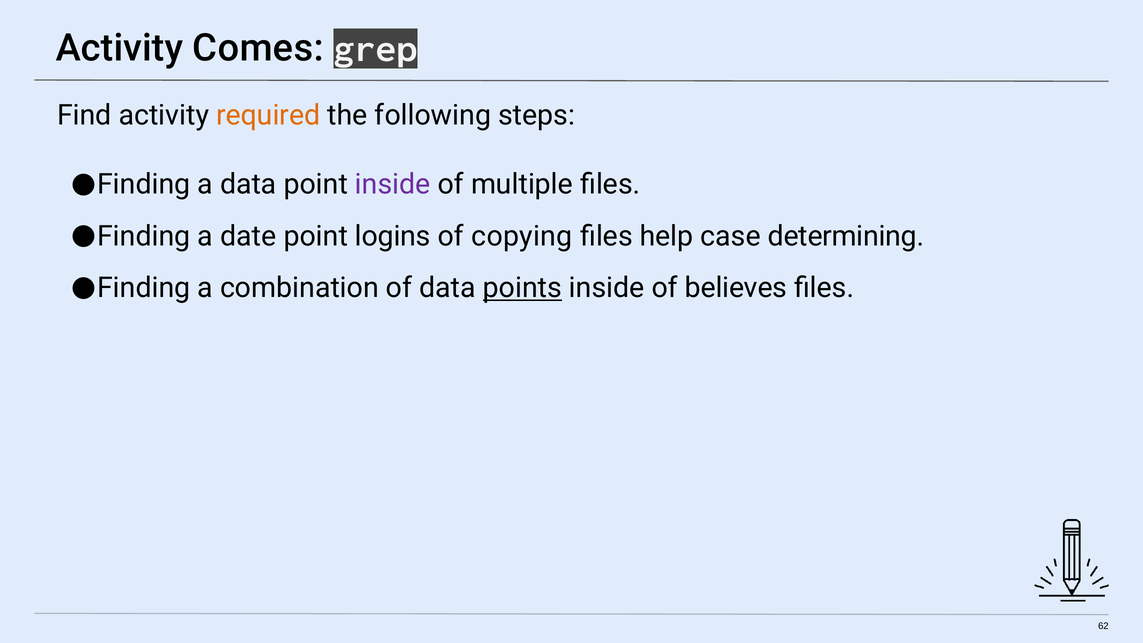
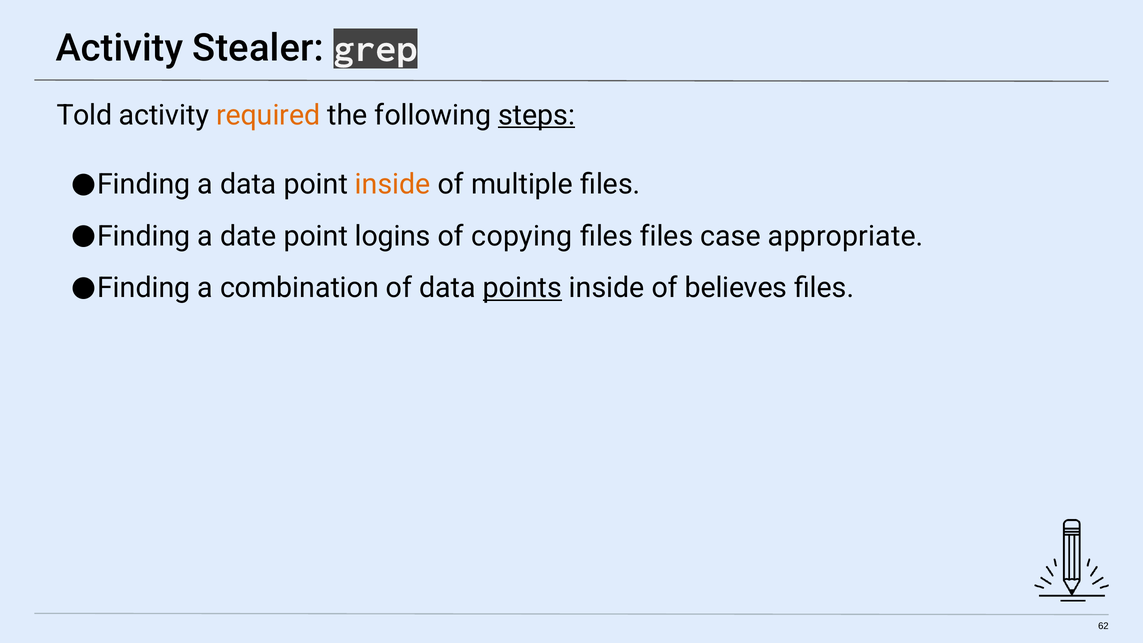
Comes: Comes -> Stealer (258, 48)
Find: Find -> Told (84, 115)
steps underline: none -> present (537, 115)
inside colour: purple -> orange (393, 184)
files help: help -> files (667, 236)
determining: determining -> appropriate (846, 236)
